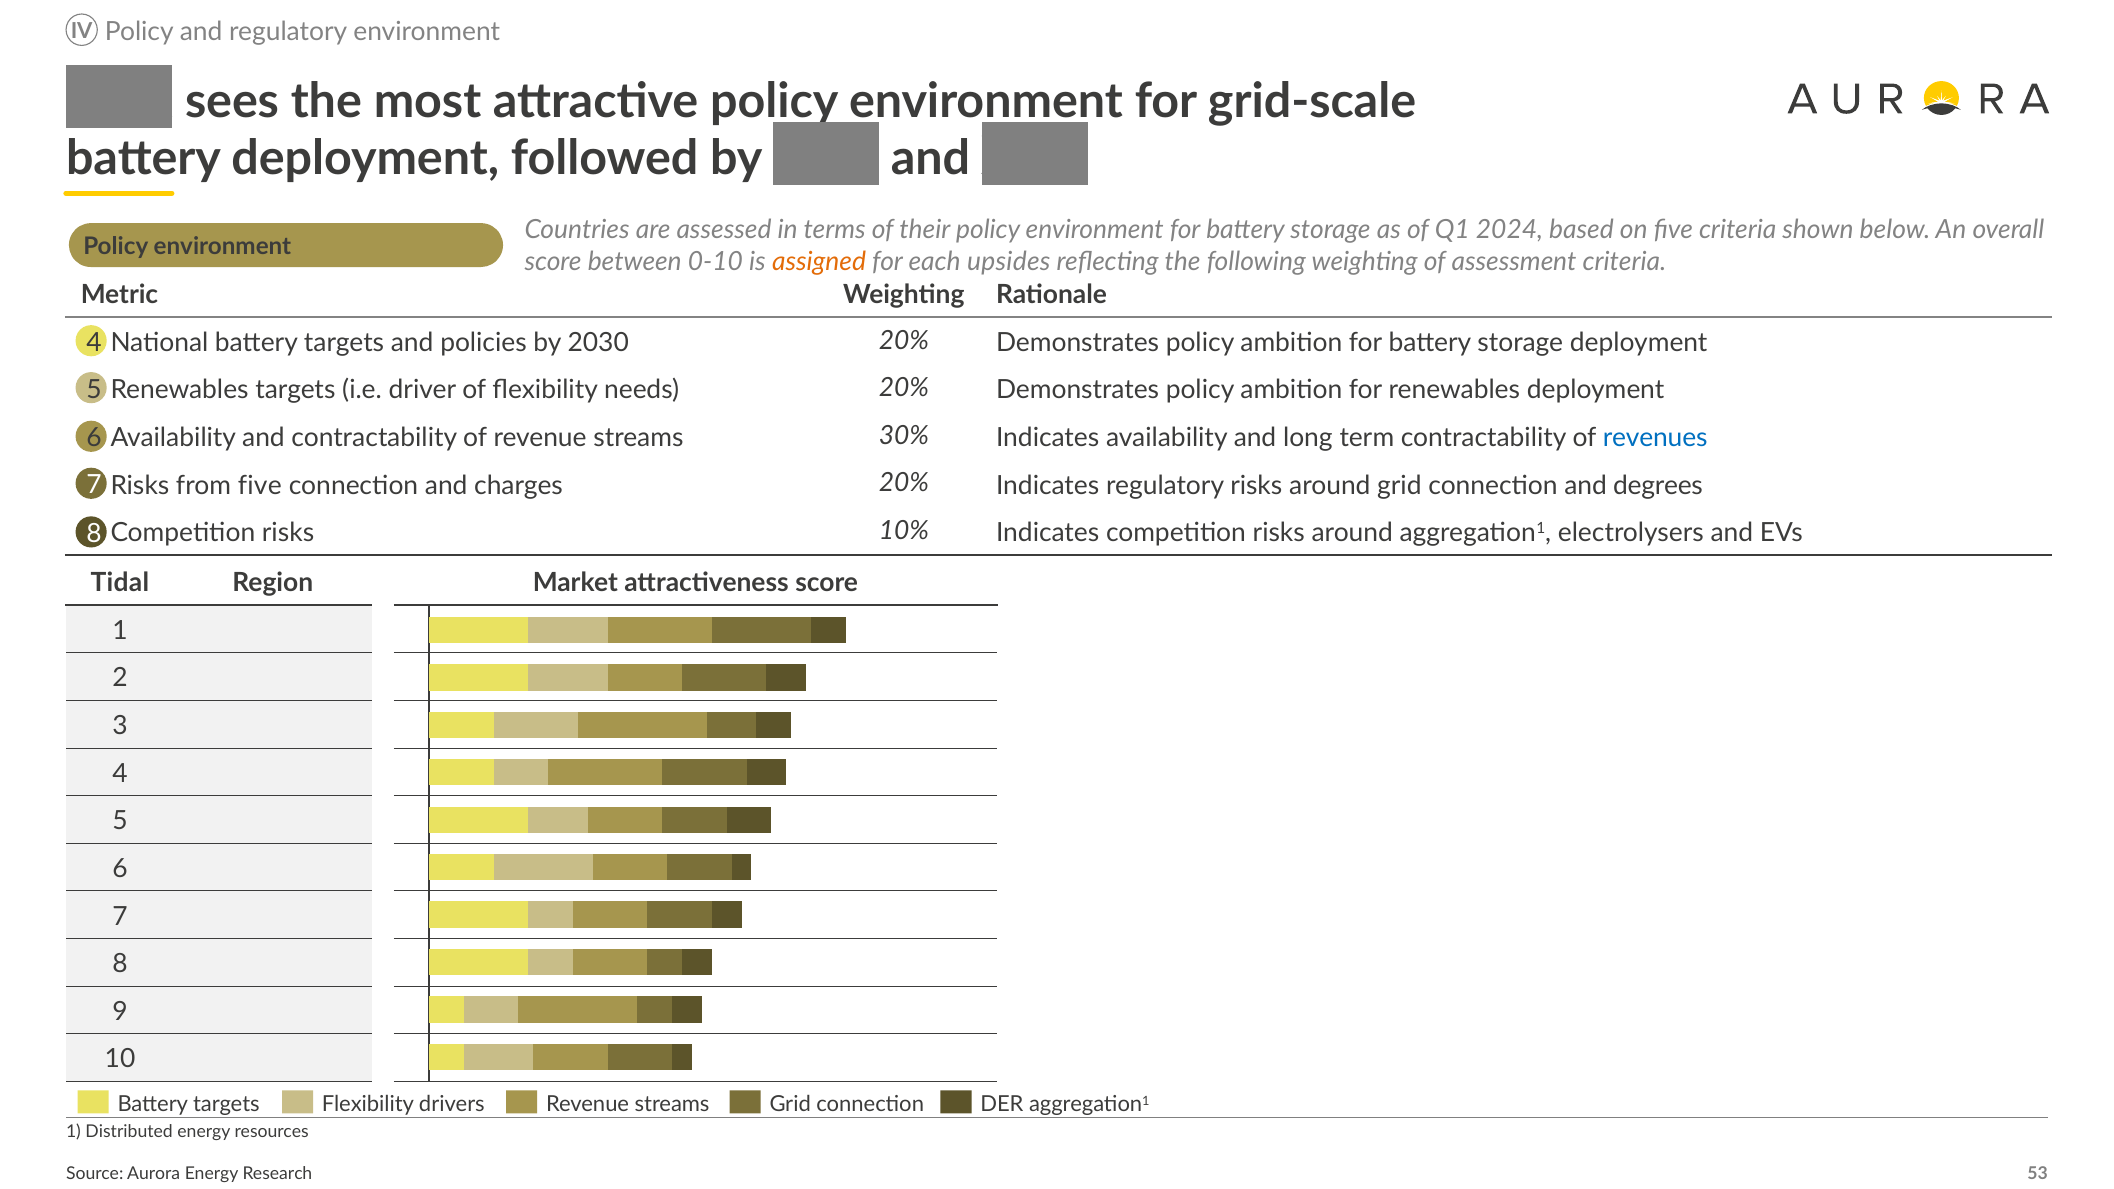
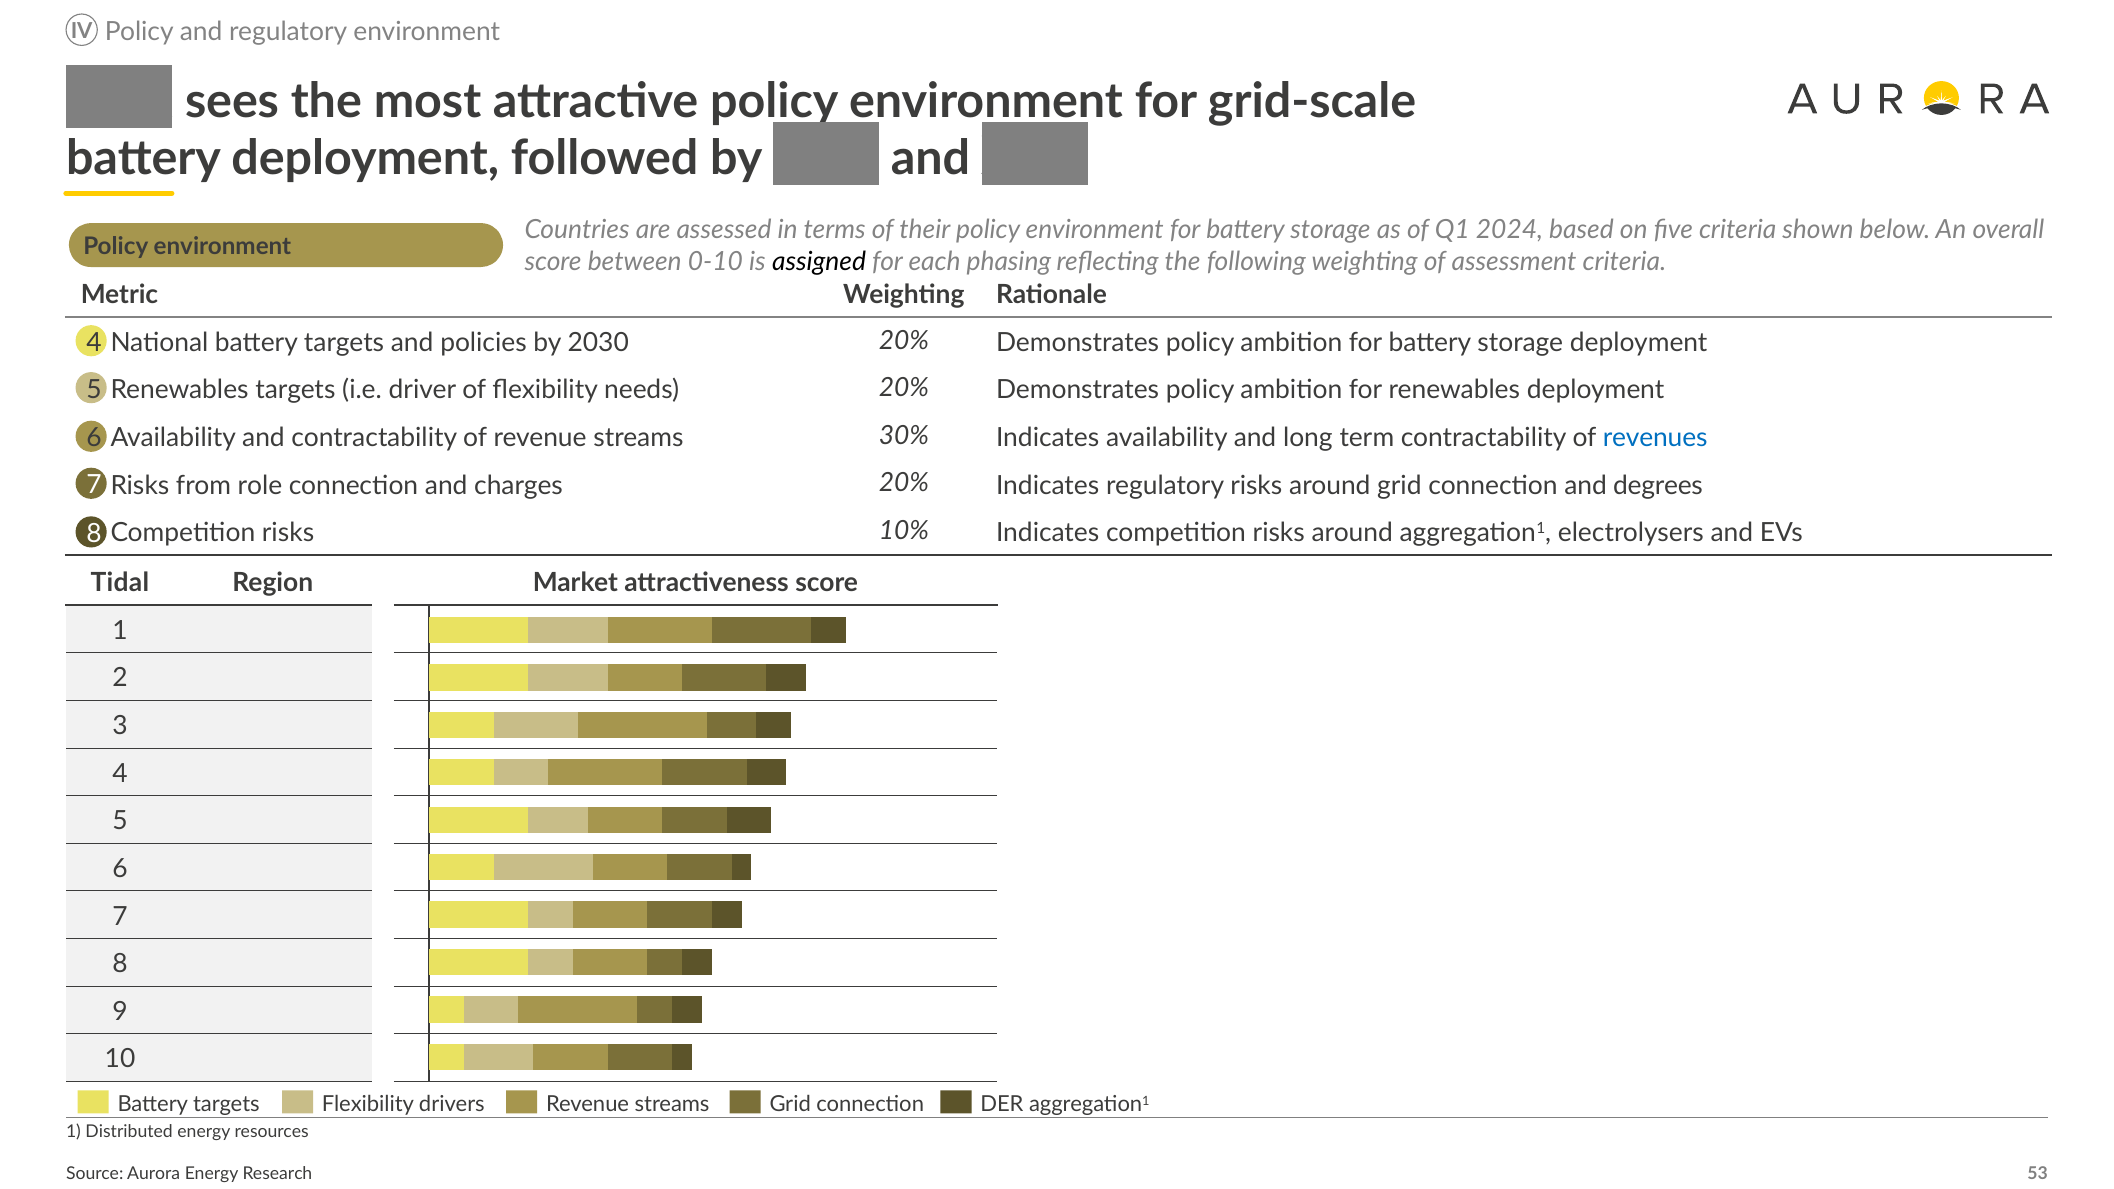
assigned colour: orange -> black (819, 262)
upsides: upsides -> phasing (1009, 262)
from five: five -> role (260, 485)
